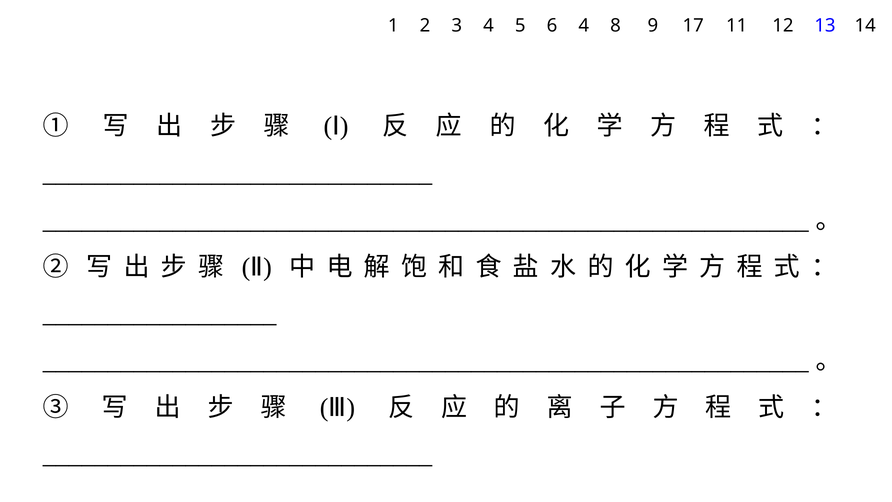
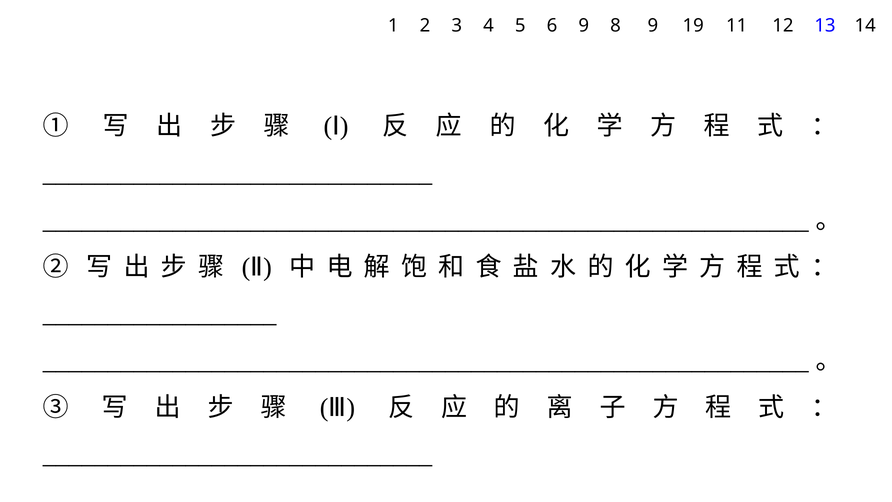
6 4: 4 -> 9 (584, 26)
17: 17 -> 19 (693, 26)
